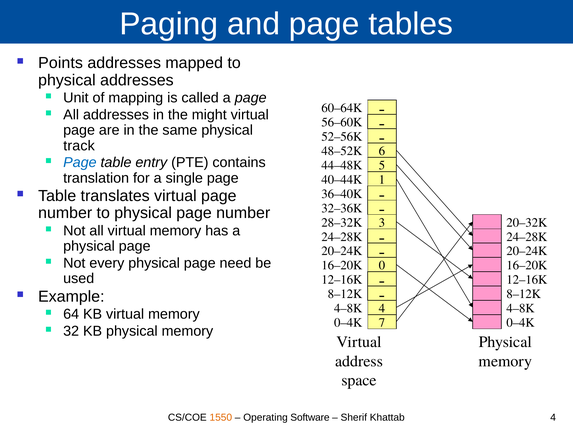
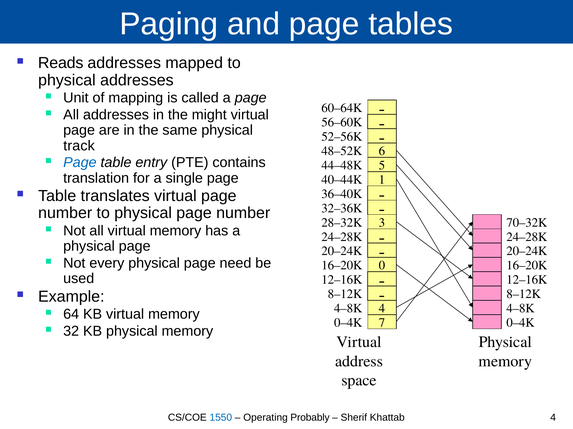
Points: Points -> Reads (61, 63)
20–32K: 20–32K -> 70–32K (527, 223)
1550 colour: orange -> blue (221, 418)
Software: Software -> Probably (310, 418)
